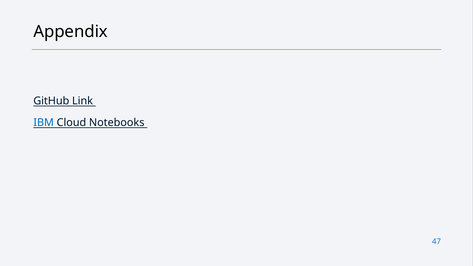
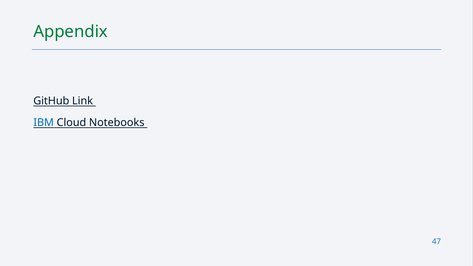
Appendix colour: black -> green (71, 32)
